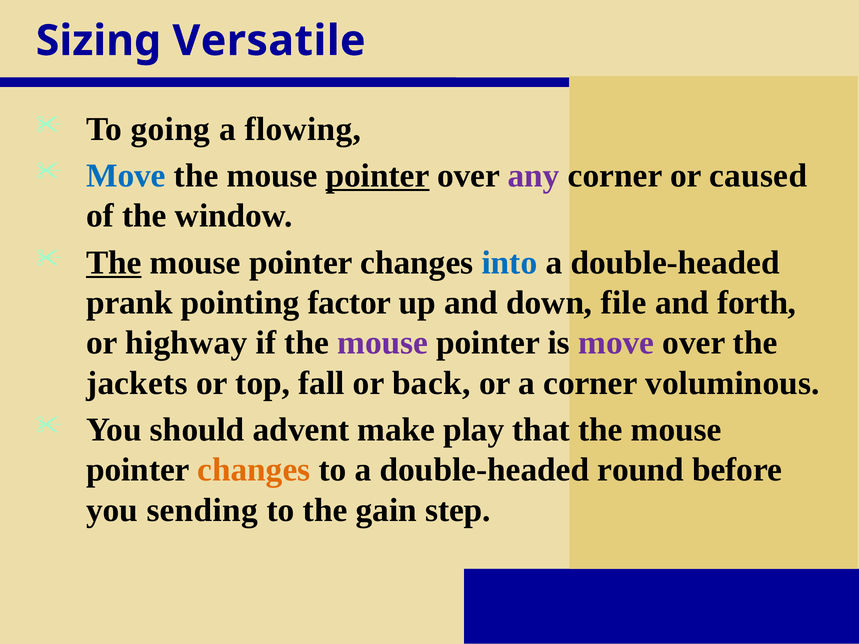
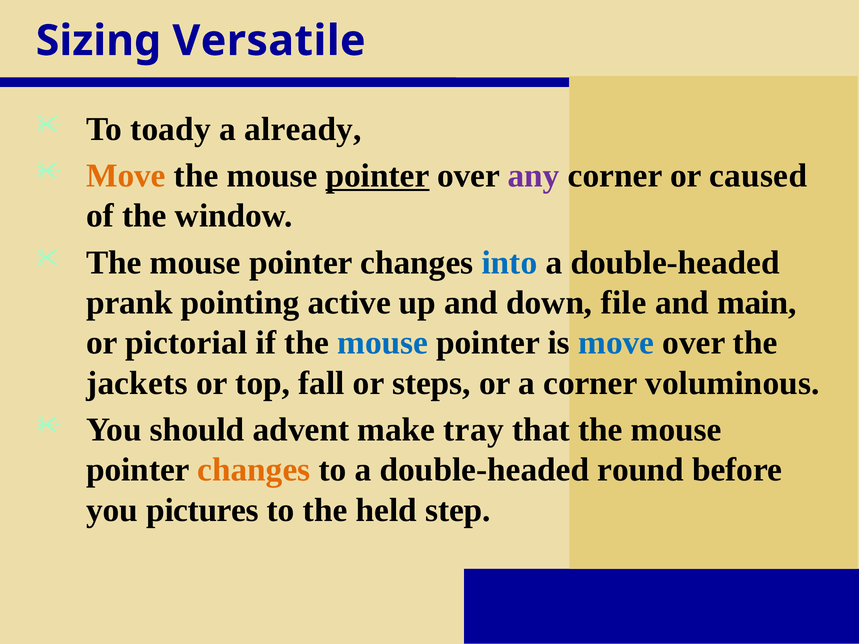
going: going -> toady (171, 129)
flowing: flowing -> already (303, 129)
Move colour: blue -> orange (126, 176)
The underline: present -> none (114, 263)
factor: factor -> active (349, 303)
forth: forth -> main (757, 303)
highway: highway -> pictorial (186, 343)
mouse colour: purple -> blue (383, 343)
move colour: purple -> blue (616, 343)
back: back -> steps (431, 383)
play: play -> tray (474, 430)
sending: sending -> pictures (203, 510)
gain: gain -> held (386, 510)
